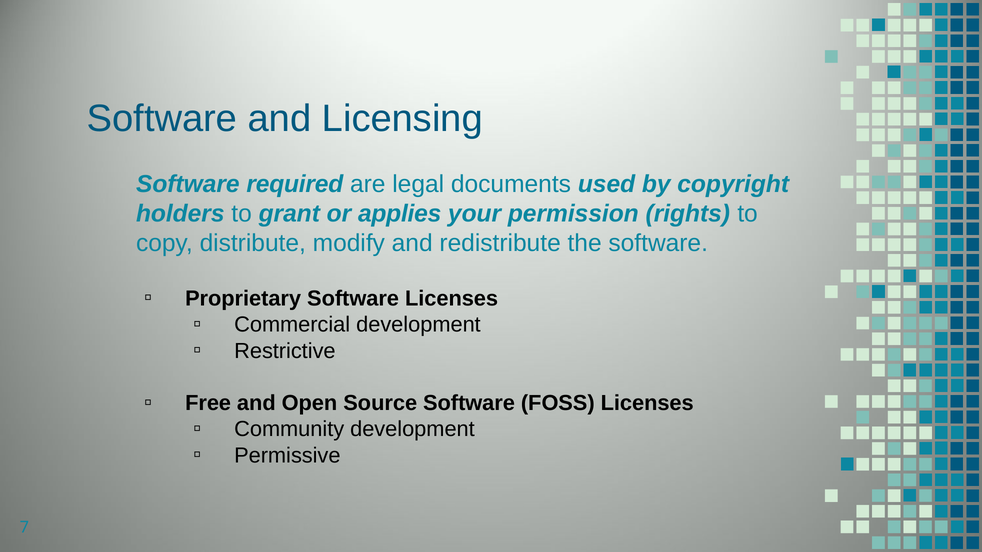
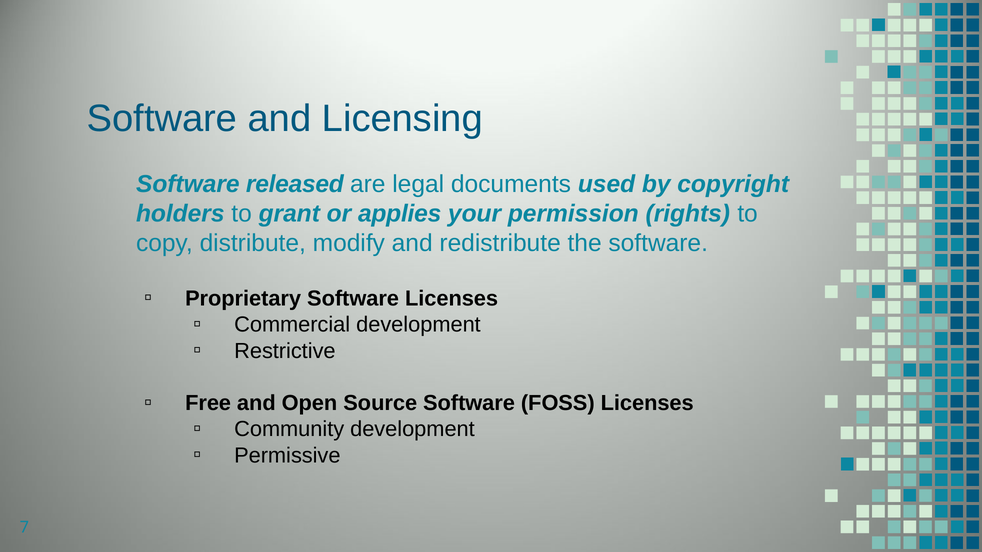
required: required -> released (295, 184)
